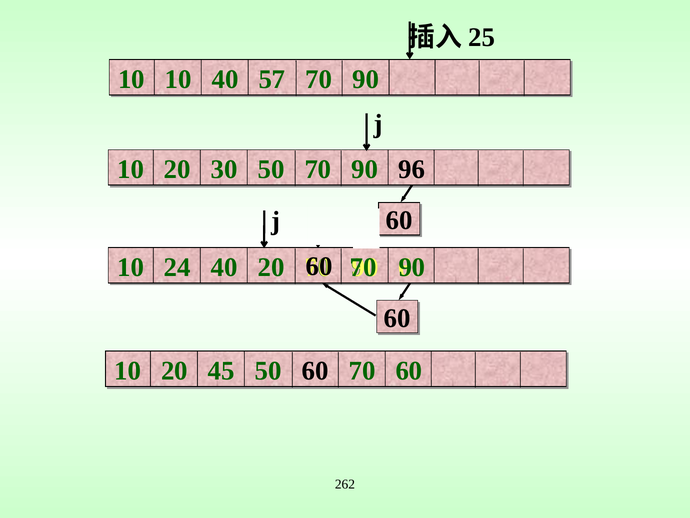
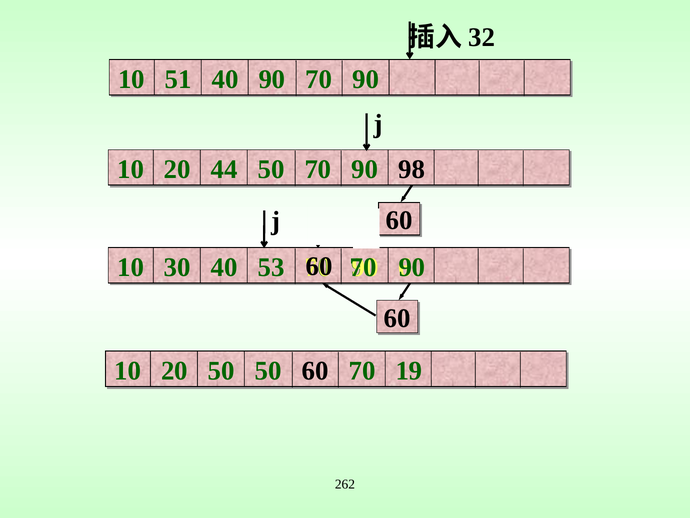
25: 25 -> 32 (482, 38)
10 10: 10 -> 51 (178, 79)
40 57: 57 -> 90 (272, 79)
30: 30 -> 44 (224, 169)
96: 96 -> 98 (412, 169)
24: 24 -> 30 (177, 267)
40 20: 20 -> 53 (271, 267)
20 45: 45 -> 50 (221, 370)
60: 60 -> 19 (409, 370)
